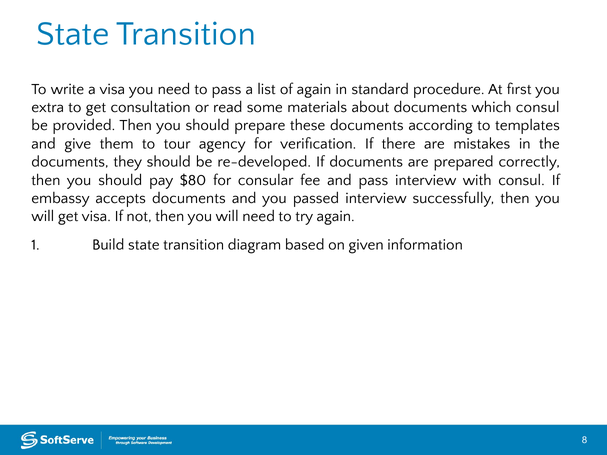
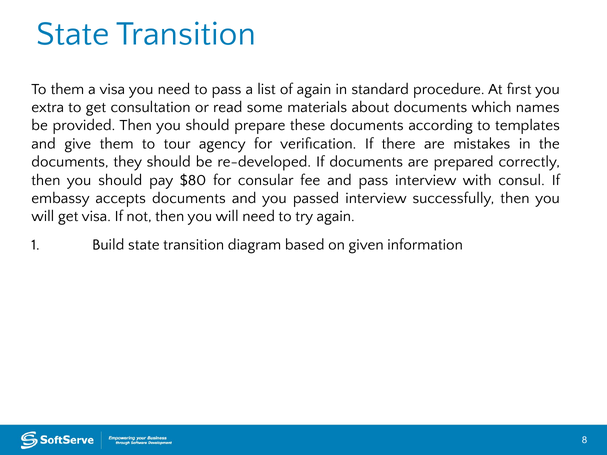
To write: write -> them (67, 89)
which consul: consul -> names (538, 107)
